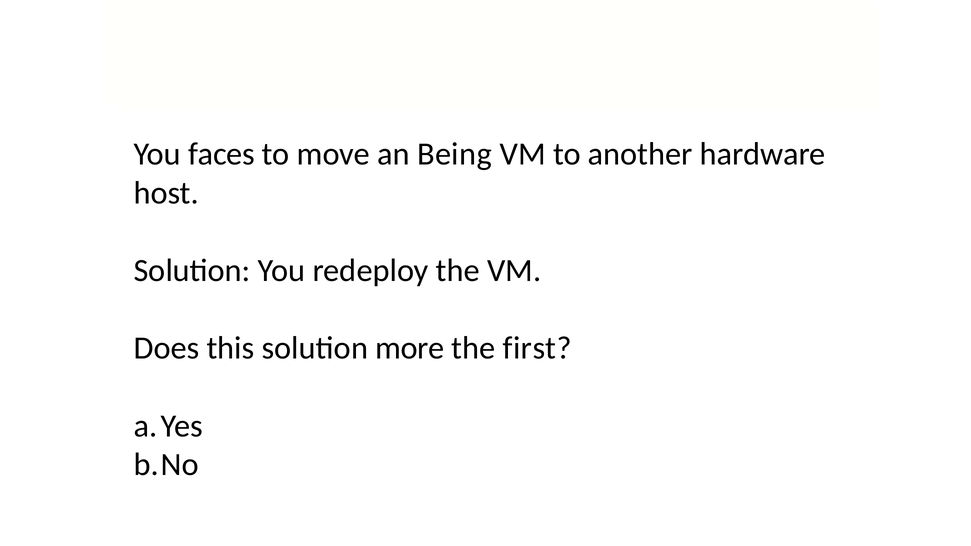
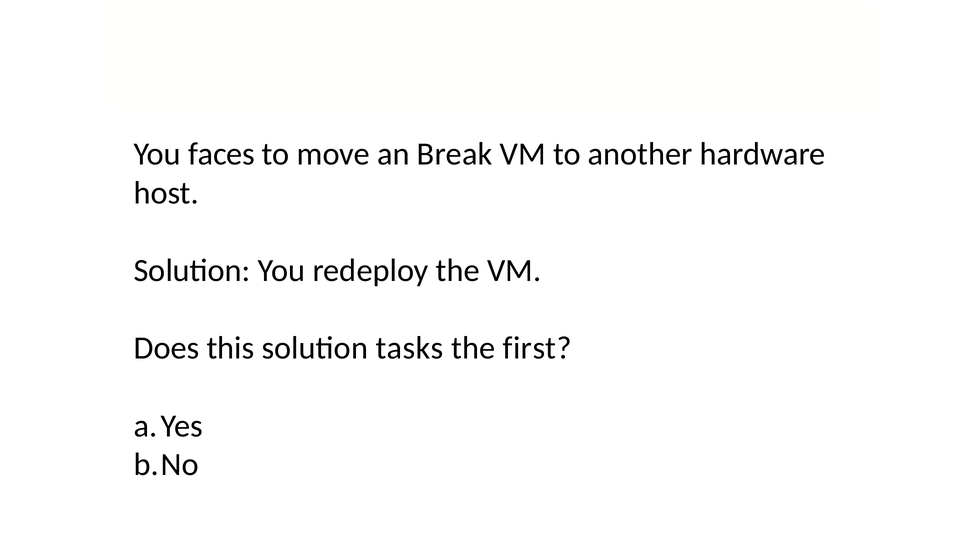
Being: Being -> Break (455, 154)
more: more -> tasks (409, 348)
